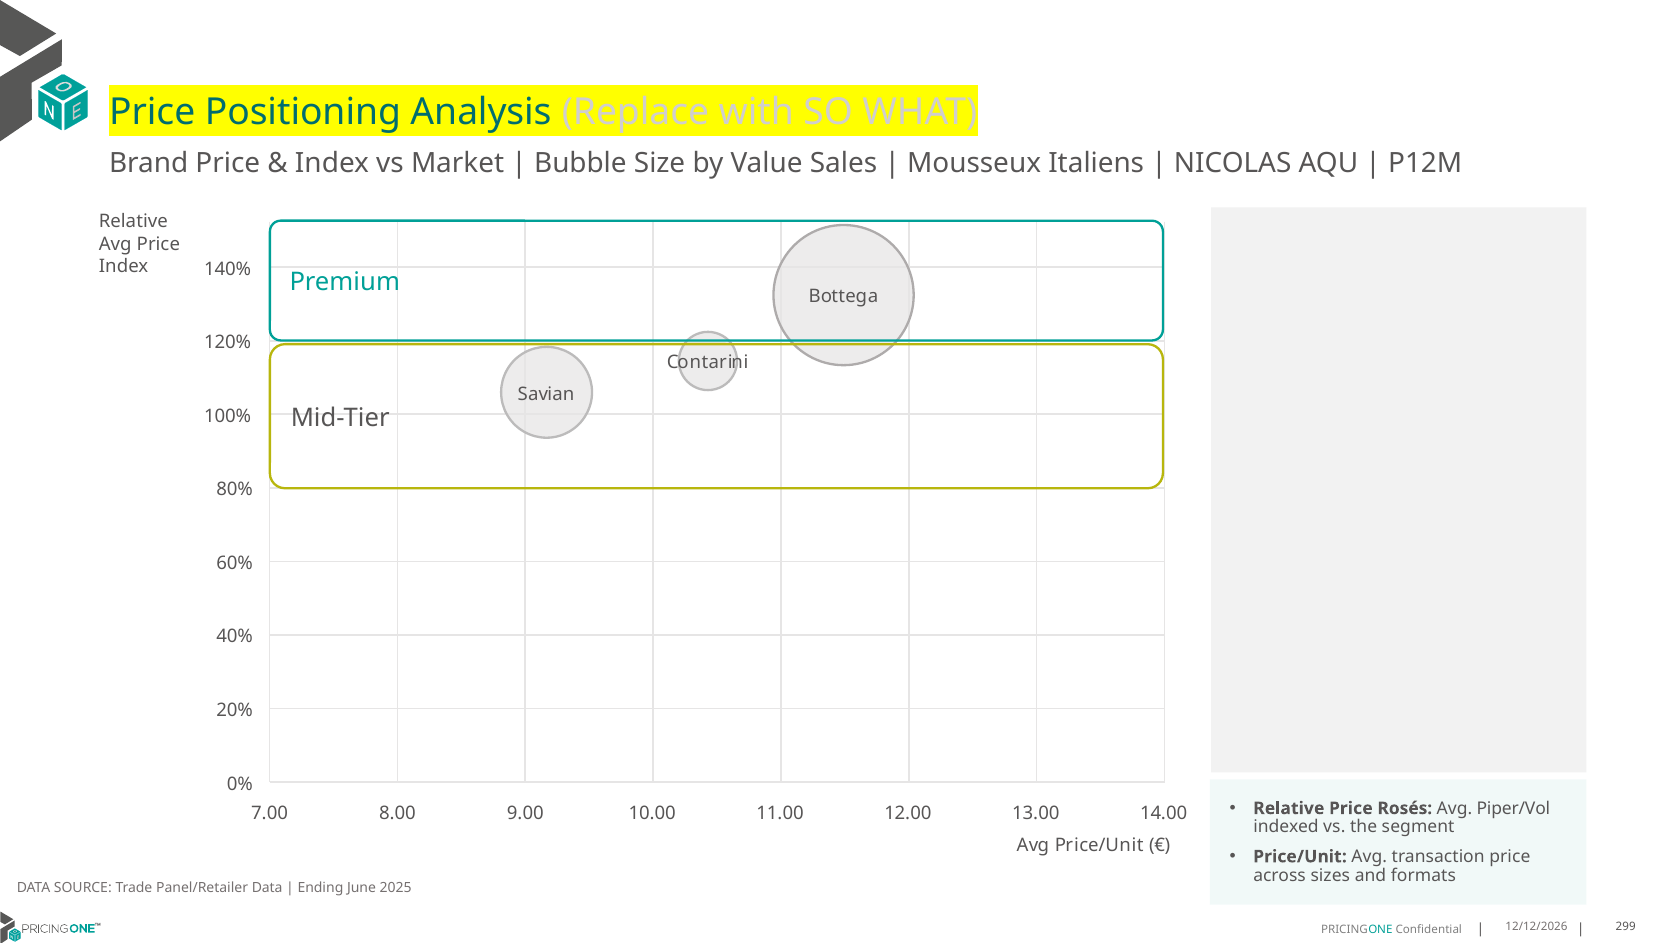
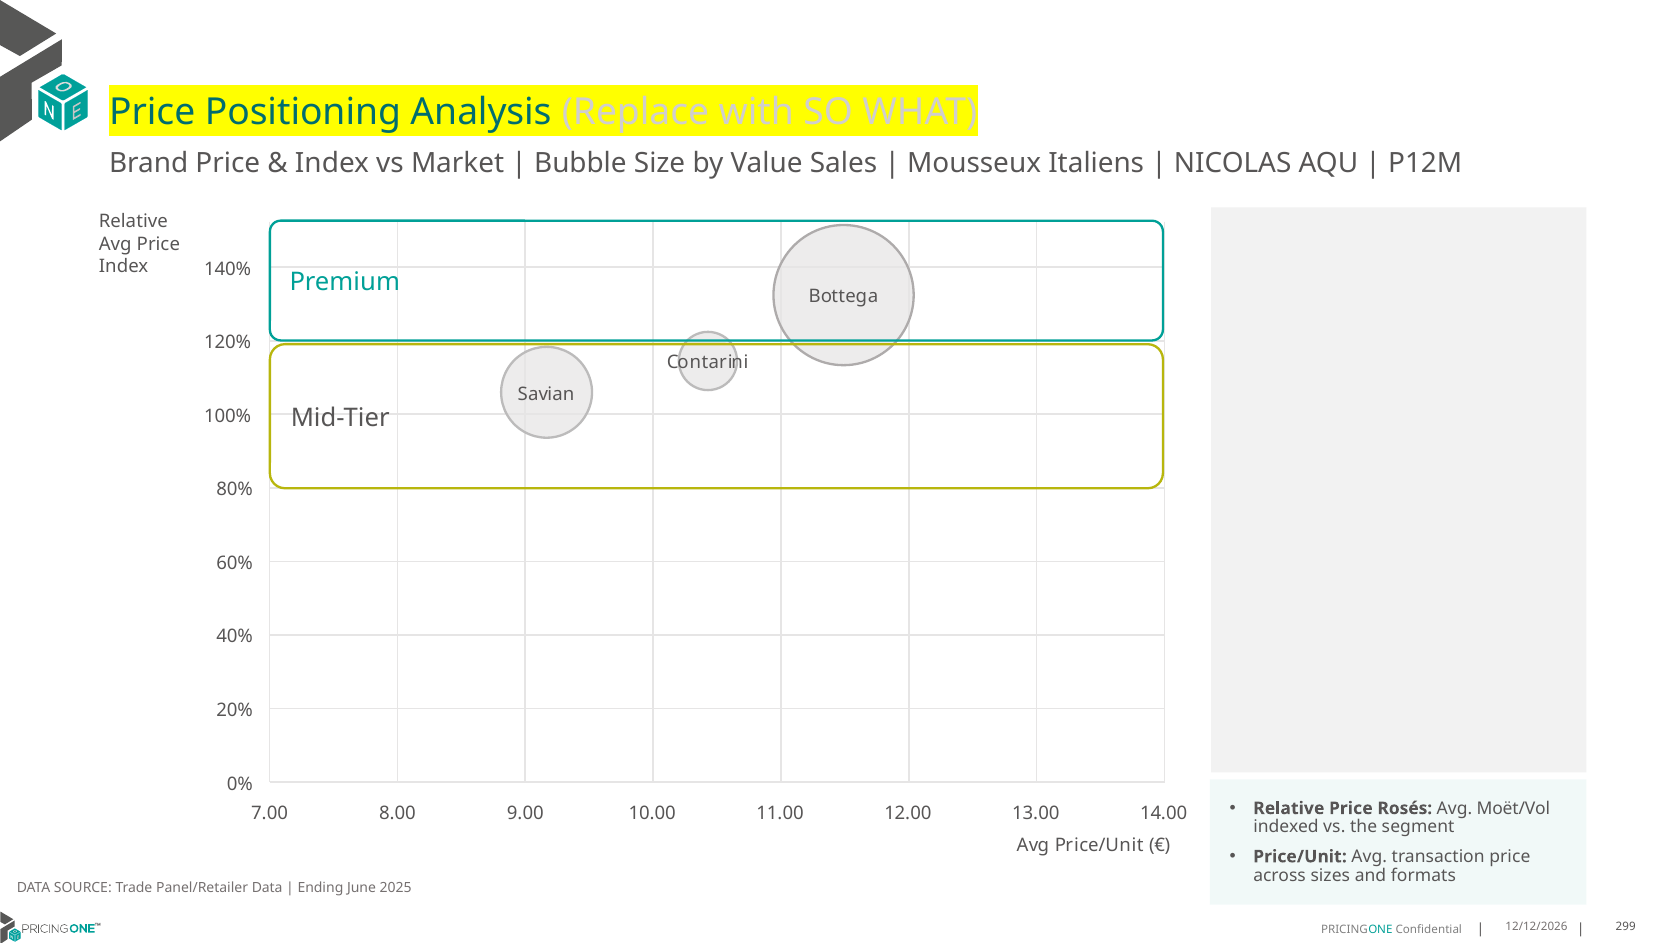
Piper/Vol: Piper/Vol -> Moët/Vol (1513, 809)
